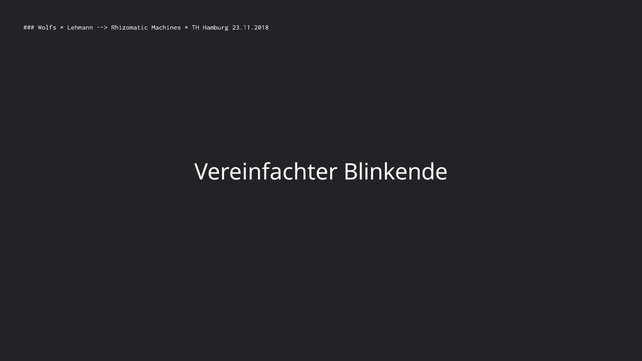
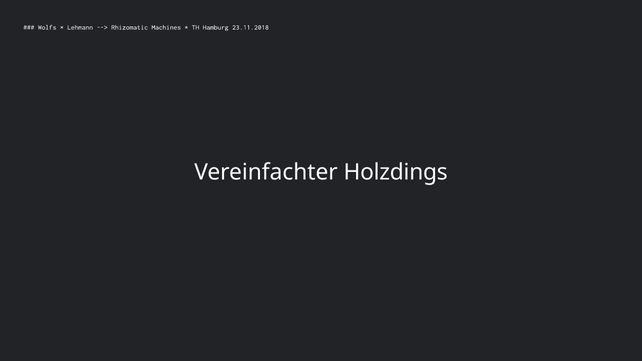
Blinkende: Blinkende -> Holzdings (396, 173)
